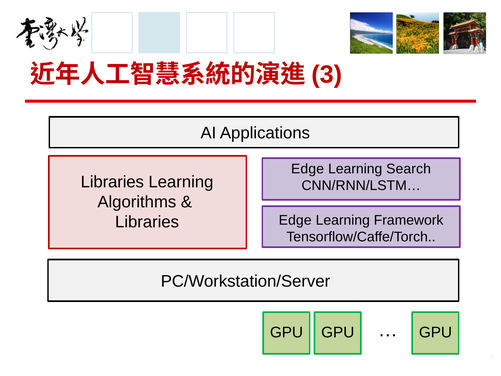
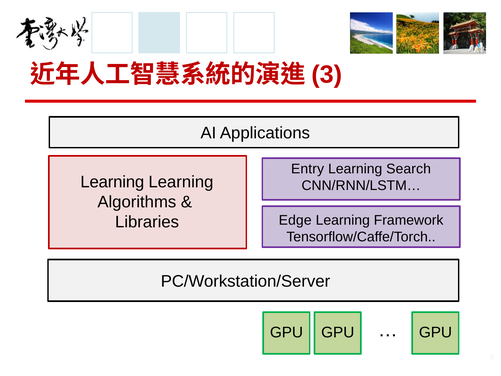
Edge: Edge -> Entry (308, 169)
Libraries: Libraries -> Learning (112, 182)
